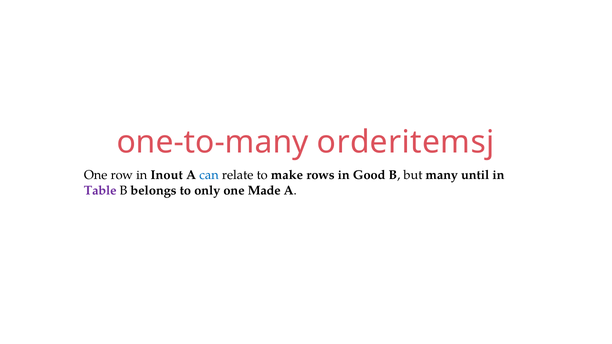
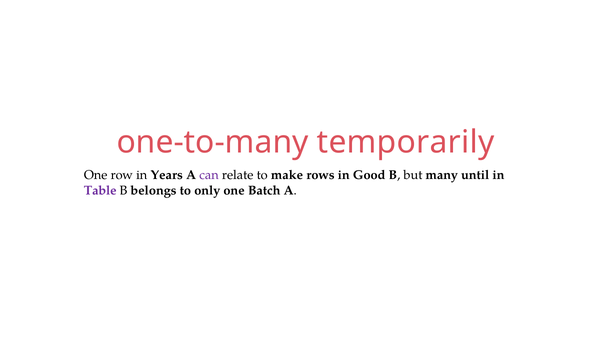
orderitemsj: orderitemsj -> temporarily (406, 142)
Inout: Inout -> Years (167, 175)
can colour: blue -> purple (209, 175)
Made: Made -> Batch (264, 191)
